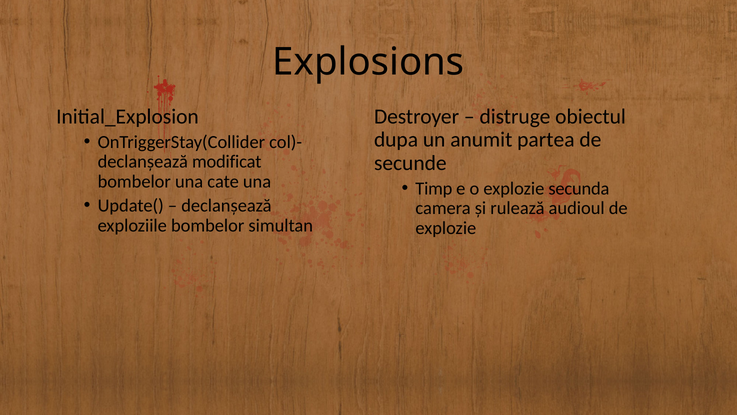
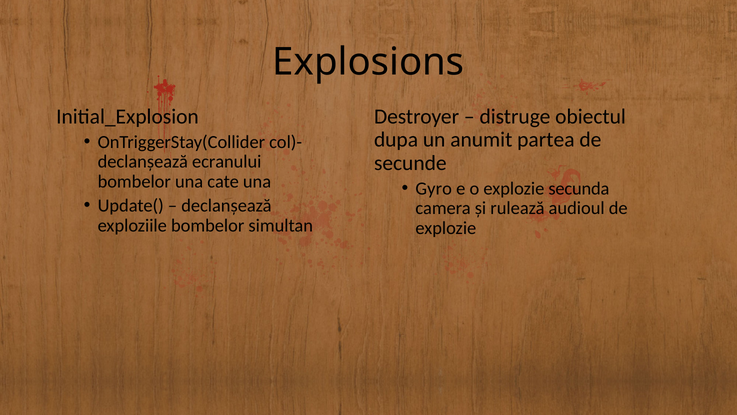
modificat: modificat -> ecranului (227, 162)
Timp: Timp -> Gyro (434, 188)
